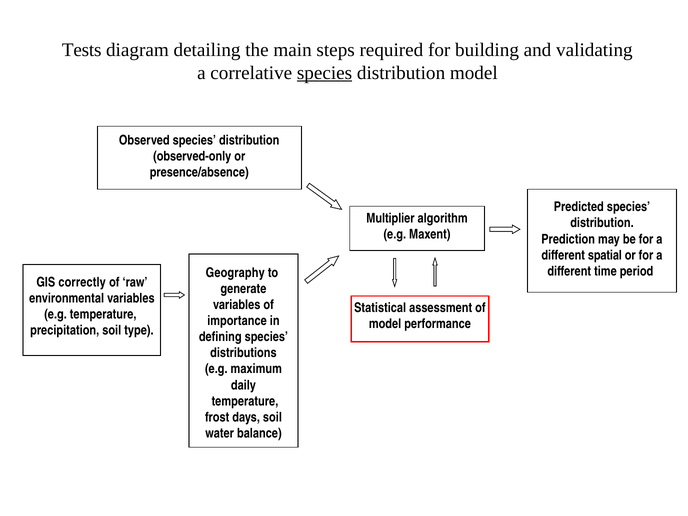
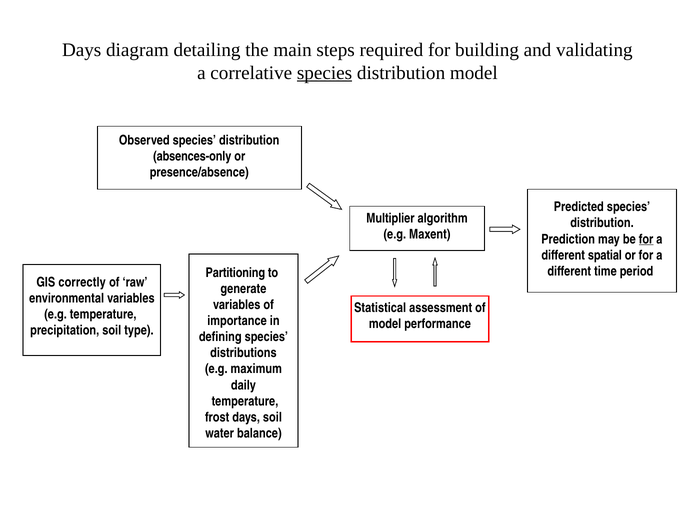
Tests: Tests -> Days (82, 50)
observed-only: observed-only -> absences-only (192, 156)
for underline: none -> present (646, 239)
Geography: Geography -> Partitioning (235, 273)
